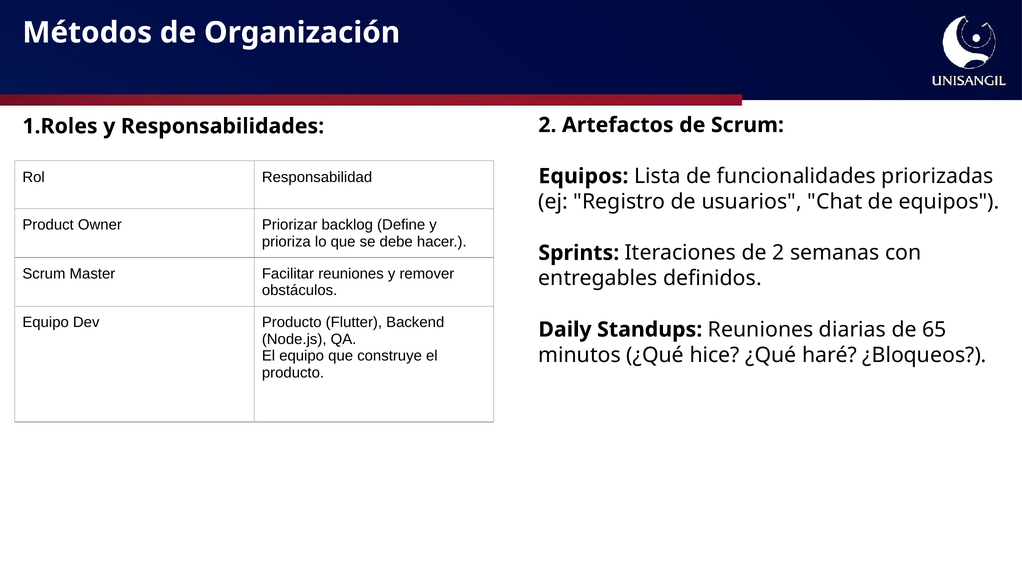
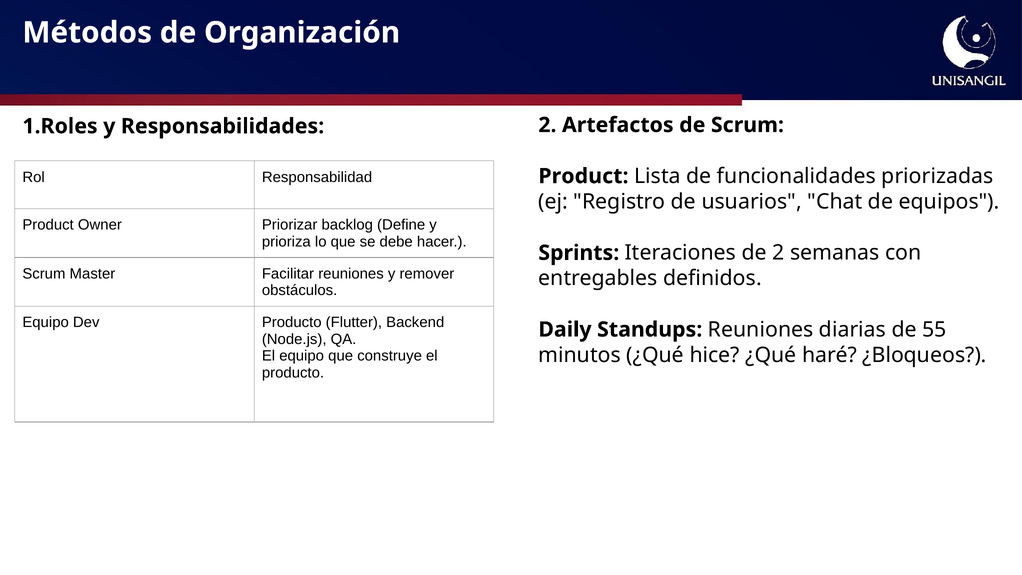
Equipos: Equipos -> Product (583, 176)
65: 65 -> 55 (934, 330)
